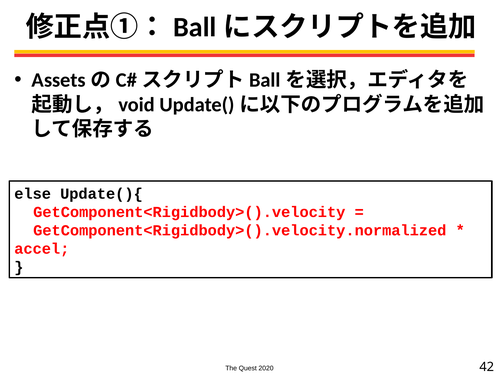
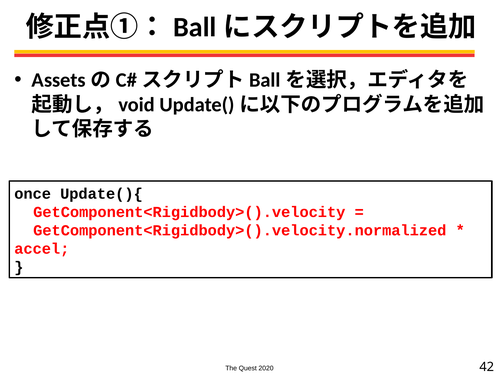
else: else -> once (33, 194)
